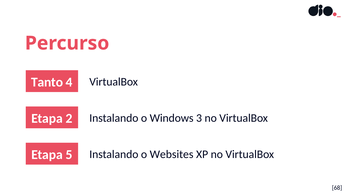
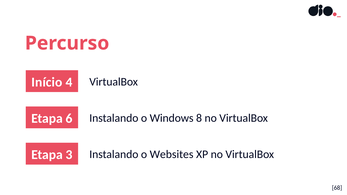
Tanto: Tanto -> Início (47, 82)
2: 2 -> 6 (69, 118)
3: 3 -> 8 (199, 118)
5: 5 -> 3 (69, 155)
